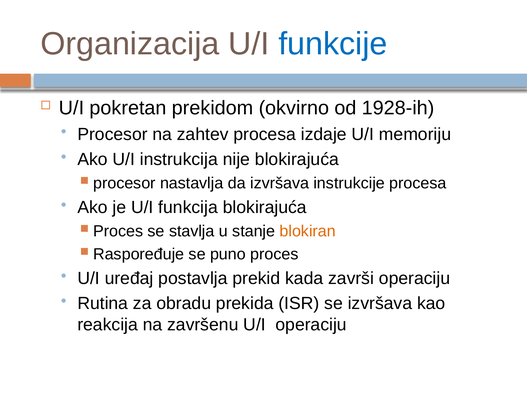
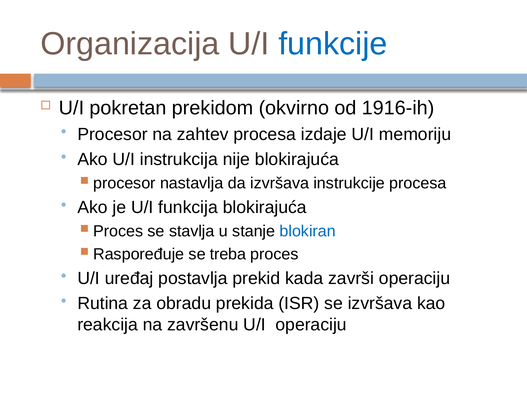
1928-ih: 1928-ih -> 1916-ih (398, 108)
blokiran colour: orange -> blue (308, 231)
puno: puno -> treba (228, 254)
